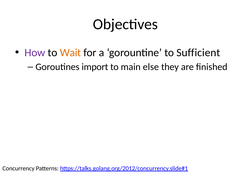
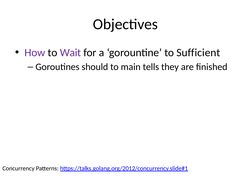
Wait colour: orange -> purple (70, 53)
import: import -> should (95, 67)
else: else -> tells (151, 67)
